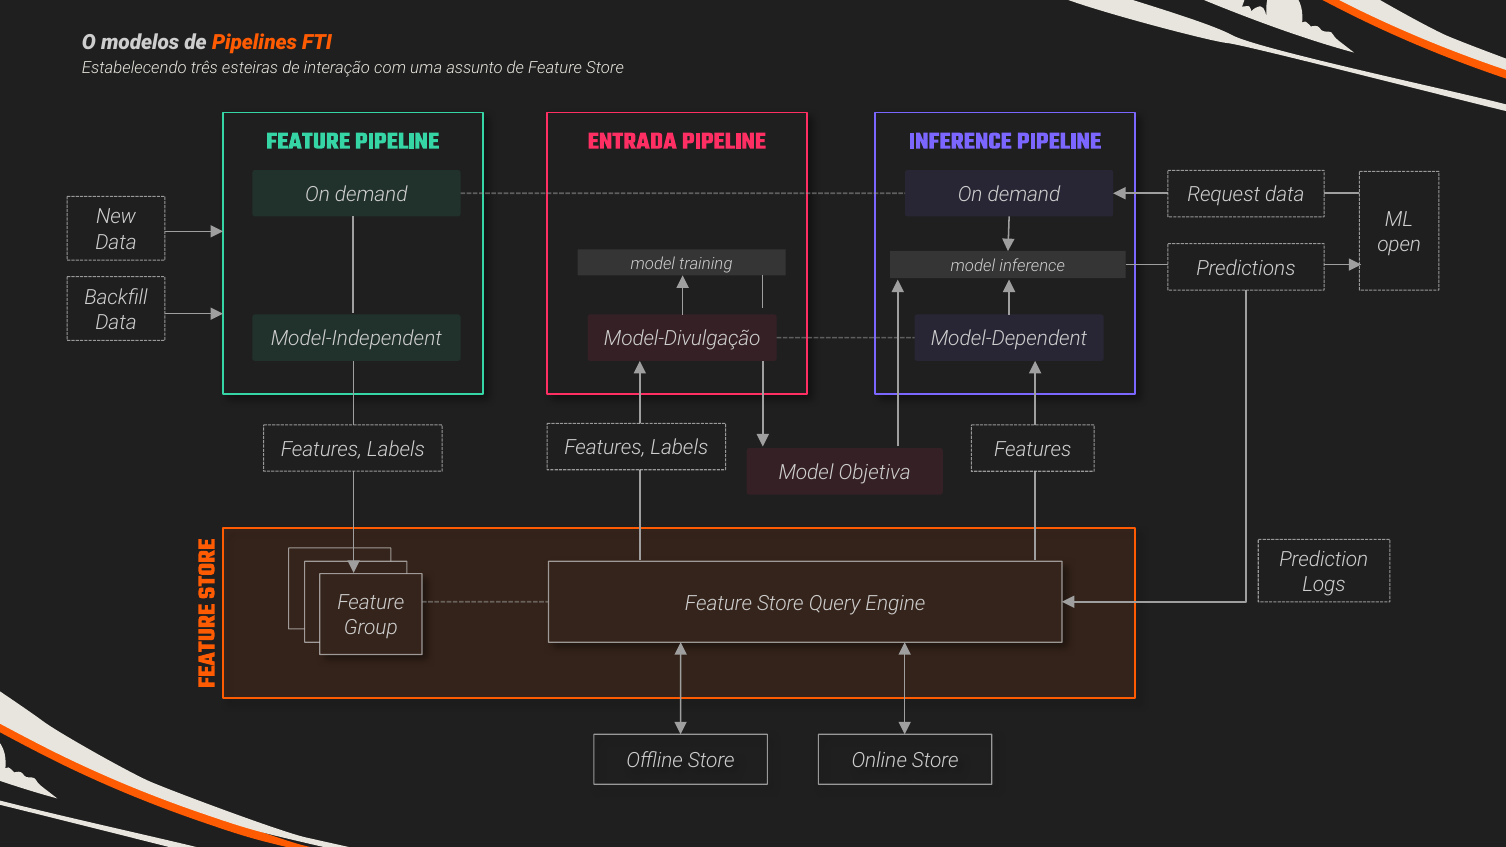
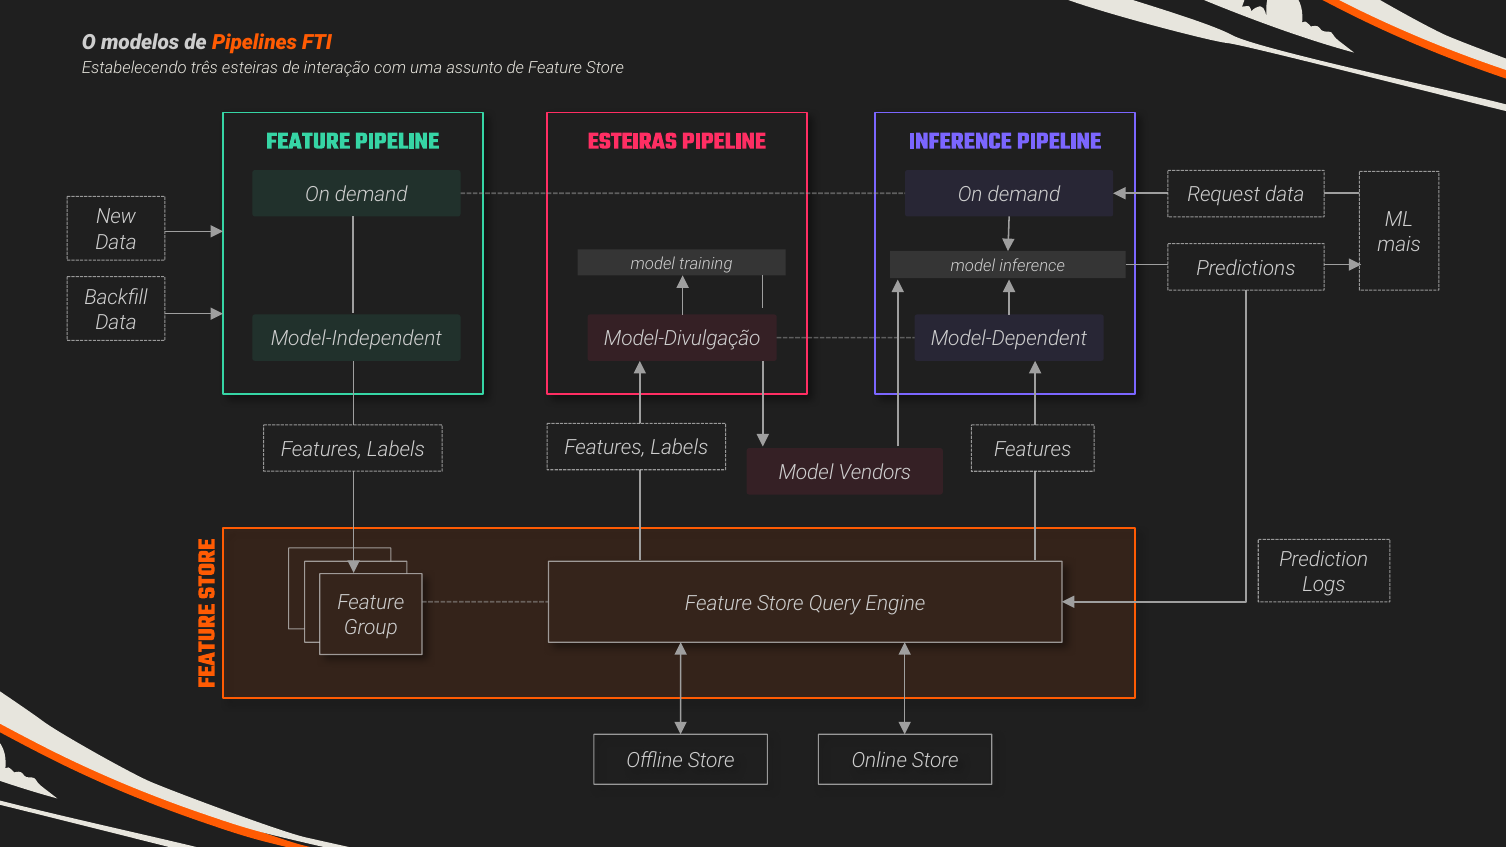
ENTRADA: ENTRADA -> ESTEIRAS (632, 140)
open: open -> mais (1399, 245)
Objetiva: Objetiva -> Vendors (875, 473)
